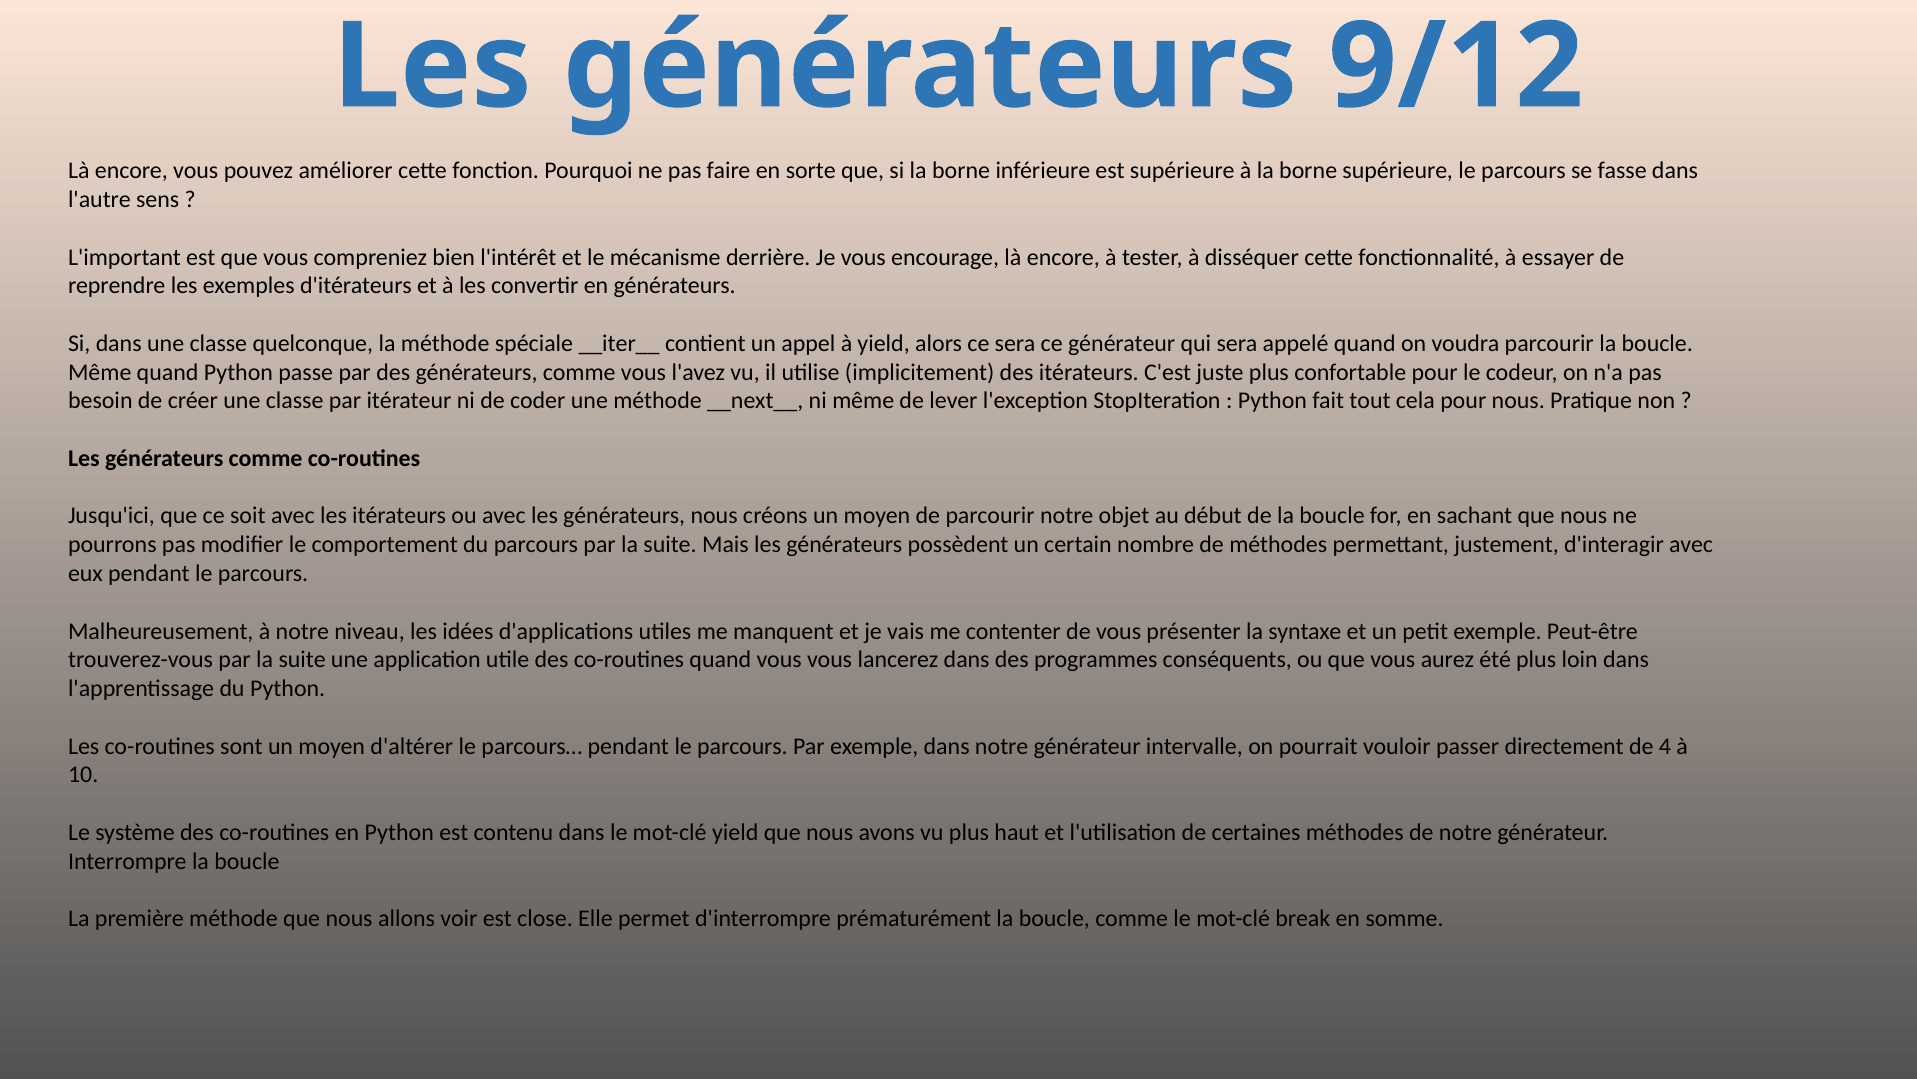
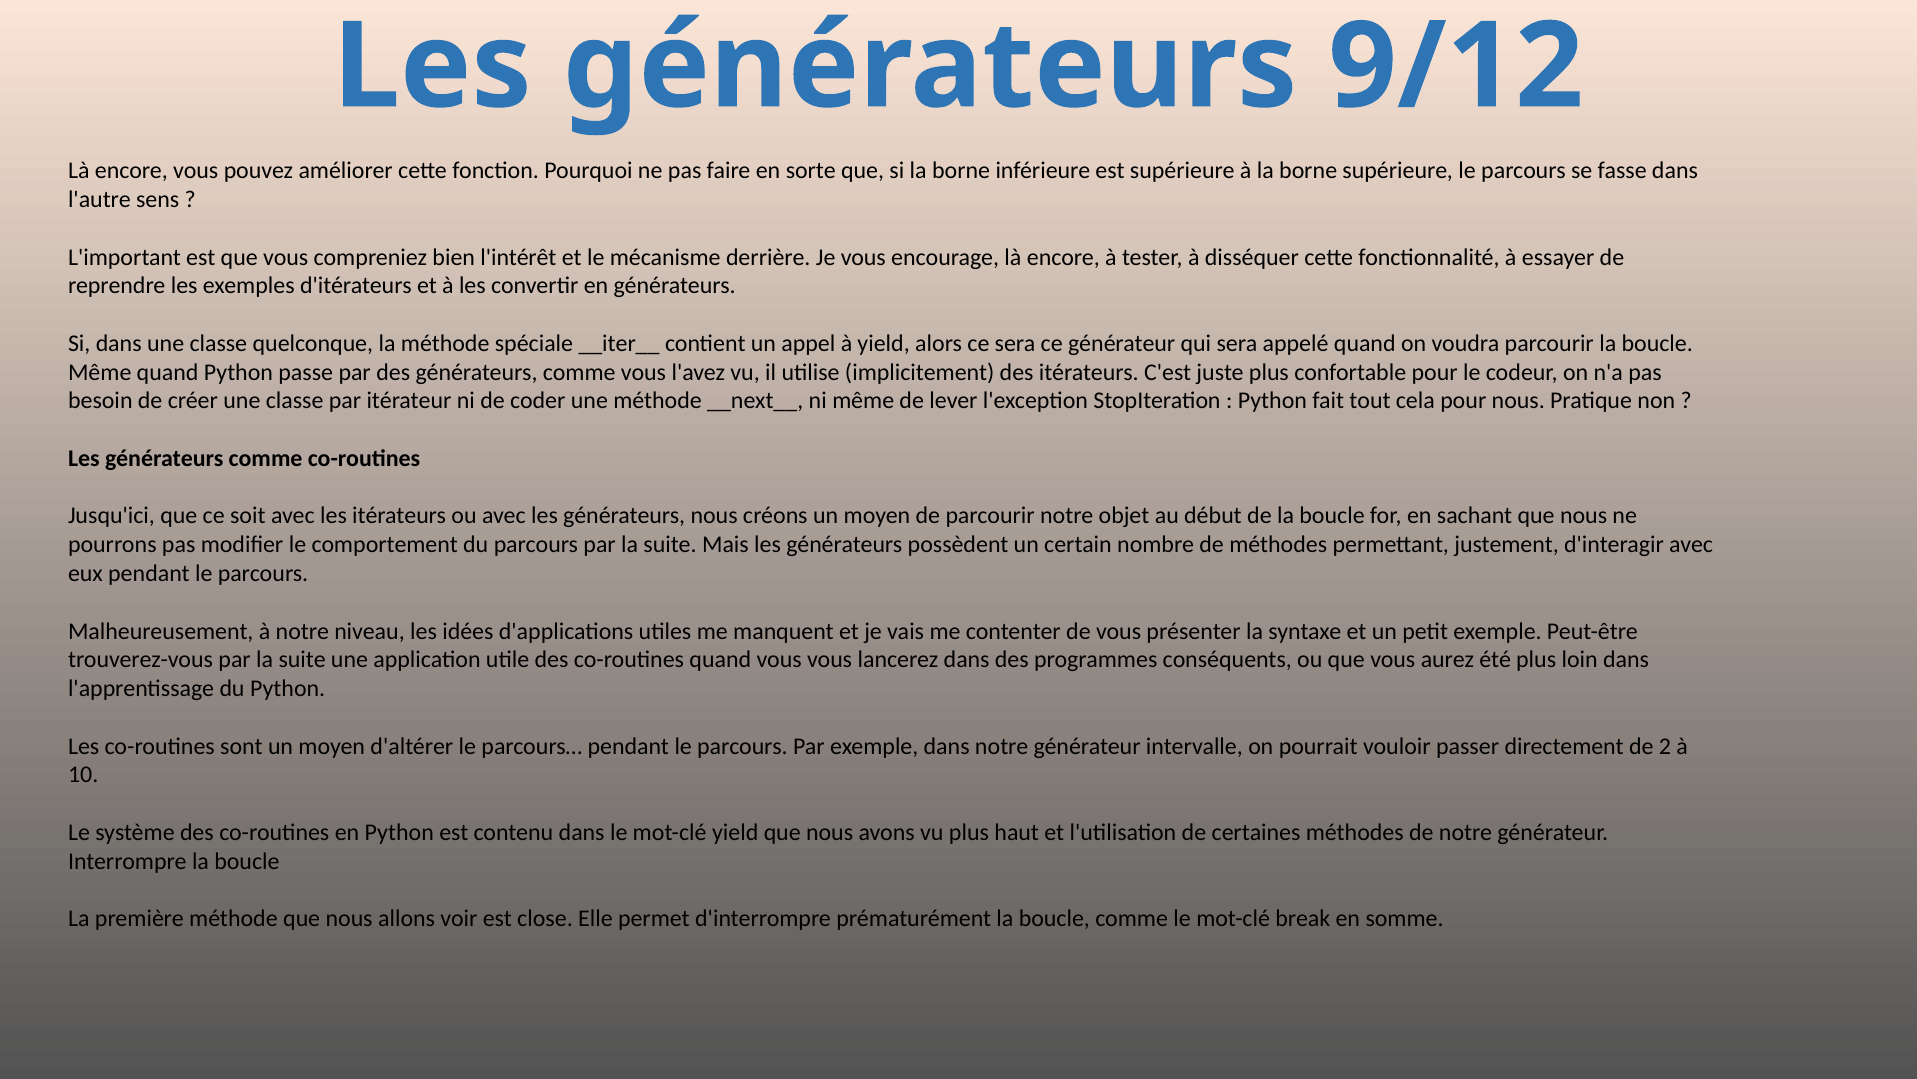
4: 4 -> 2 (1665, 746)
